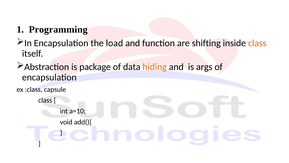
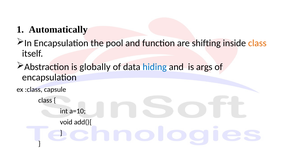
Programming: Programming -> Automatically (58, 29)
load: load -> pool (115, 43)
package: package -> globally (95, 67)
hiding colour: orange -> blue (155, 67)
